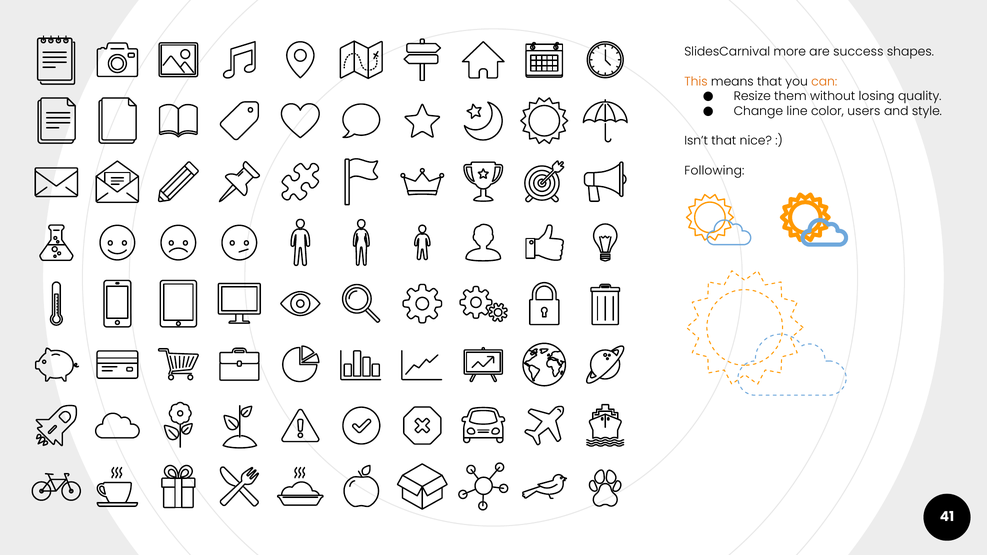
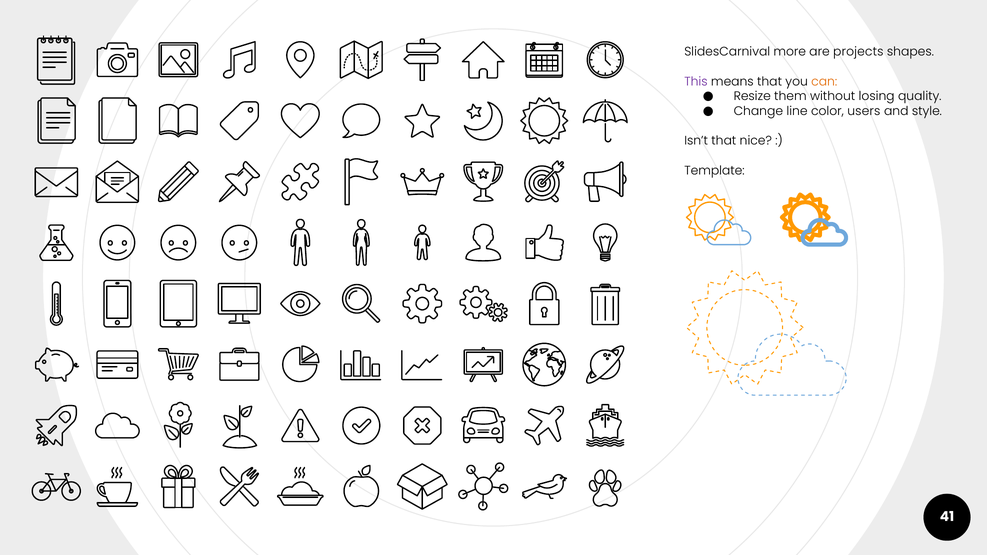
success: success -> projects (858, 52)
This colour: orange -> purple (696, 81)
Following: Following -> Template (714, 171)
